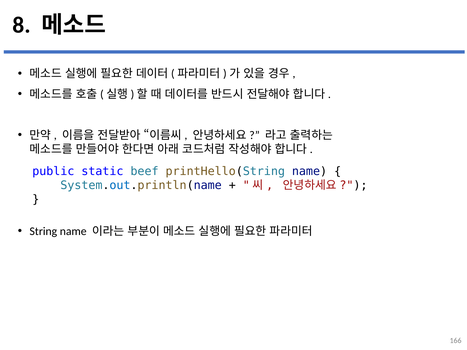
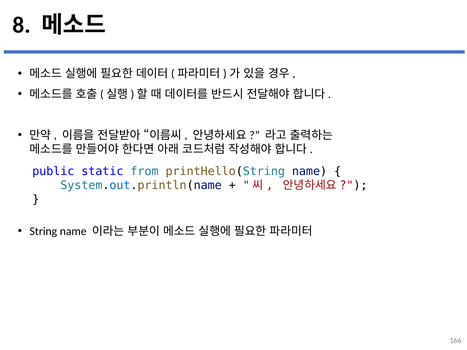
beef: beef -> from (145, 171)
